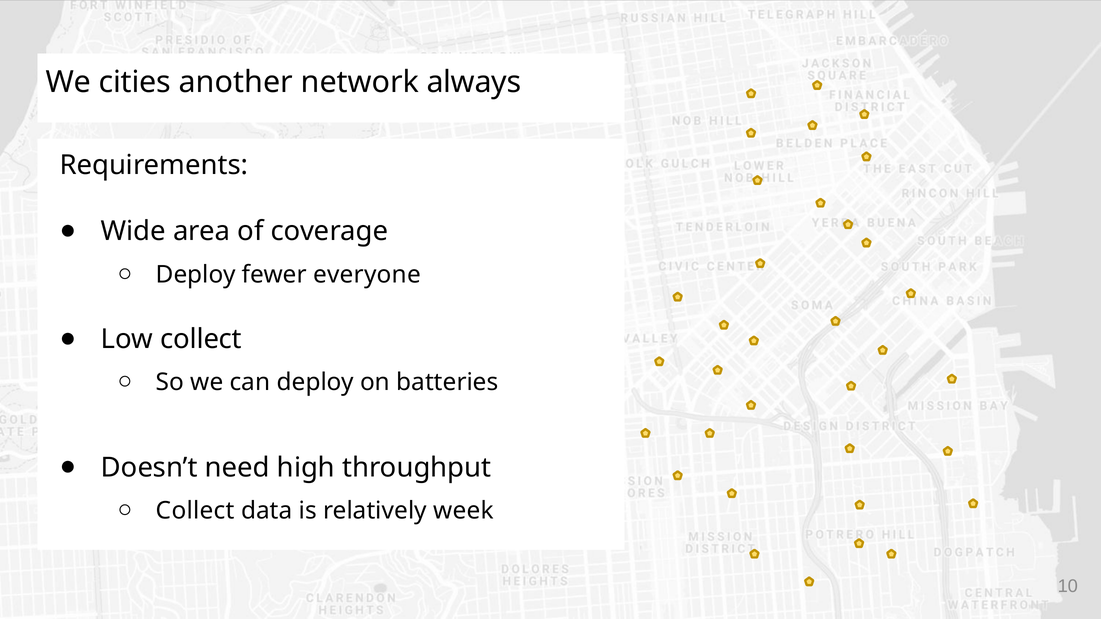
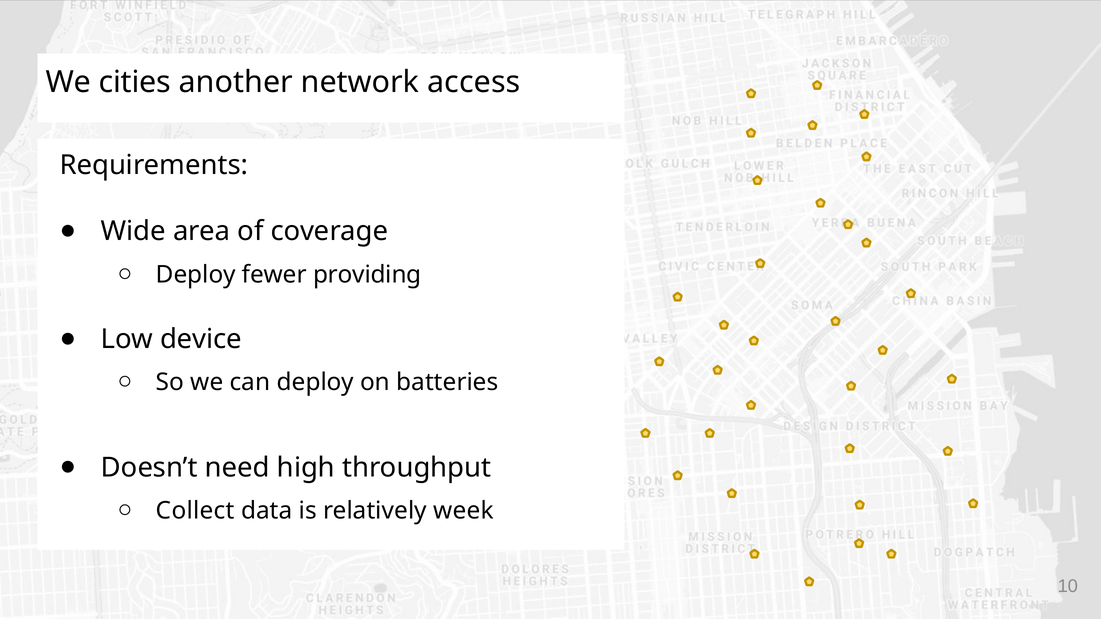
always: always -> access (474, 82)
everyone: everyone -> providing (367, 275)
Low collect: collect -> device (201, 339)
